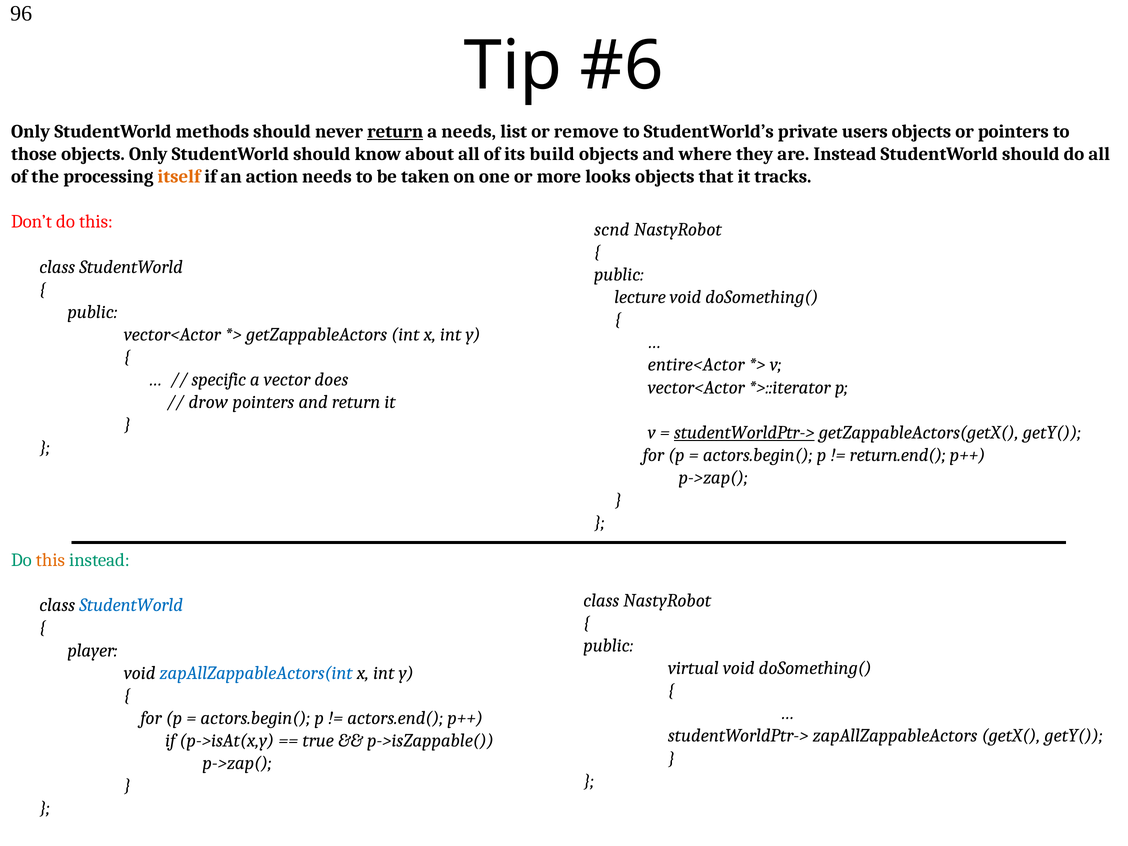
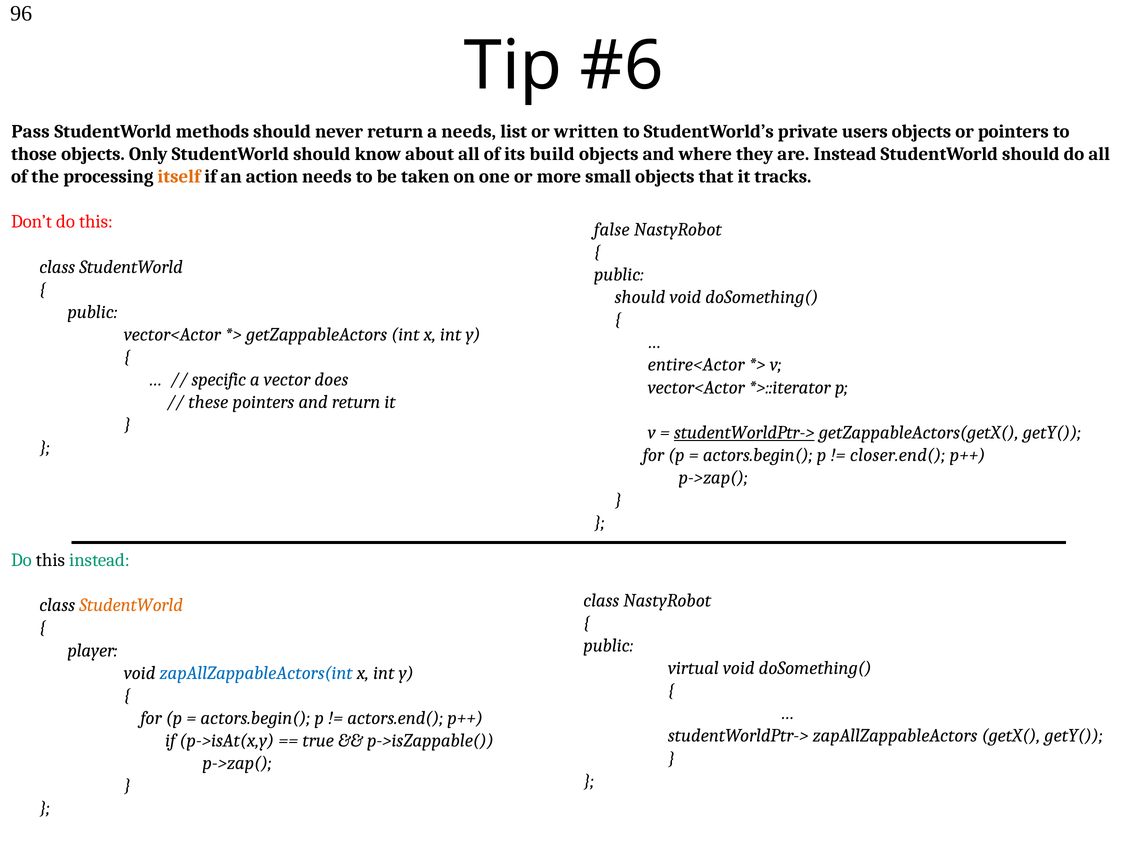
Only: Only -> Pass (31, 131)
return underline: present -> none (395, 131)
remove: remove -> written (586, 131)
looks: looks -> small (608, 177)
scnd: scnd -> false (612, 229)
lecture: lecture -> should (640, 297)
drow: drow -> these (208, 402)
return.end(: return.end( -> closer.end( (898, 455)
this colour: orange -> black (50, 560)
StudentWorld colour: blue -> orange (131, 605)
